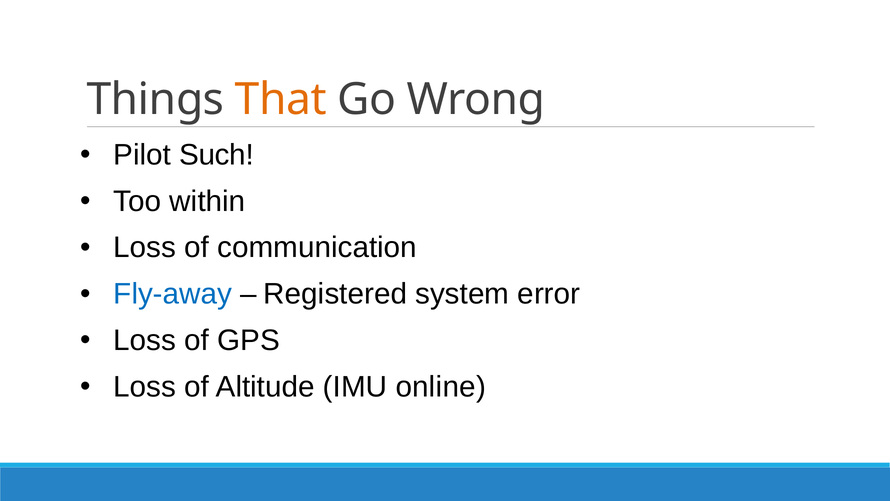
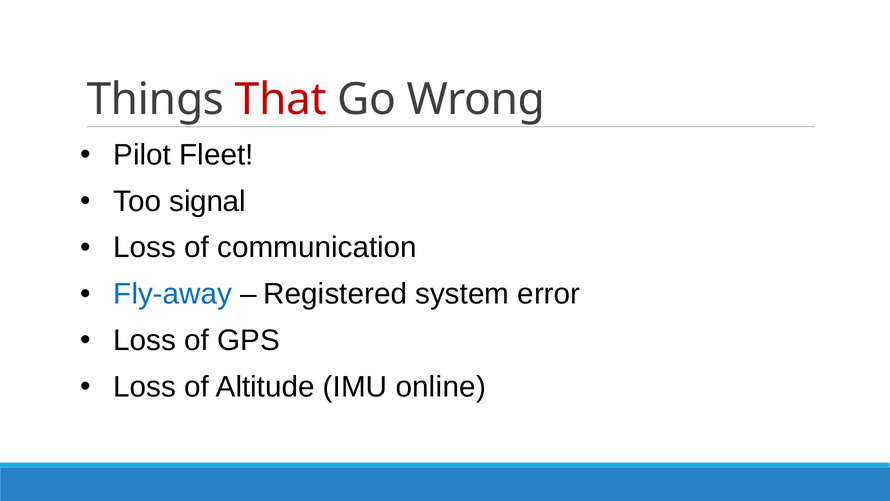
That colour: orange -> red (281, 100)
Such: Such -> Fleet (216, 155)
within: within -> signal (208, 201)
